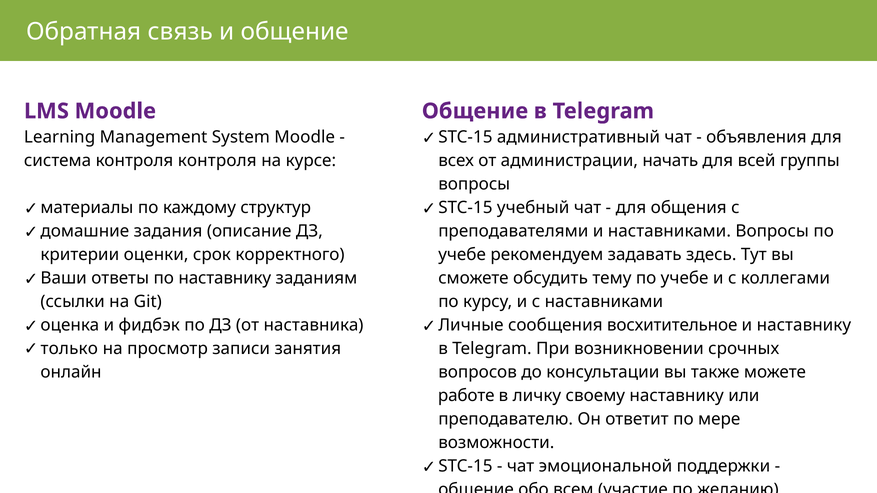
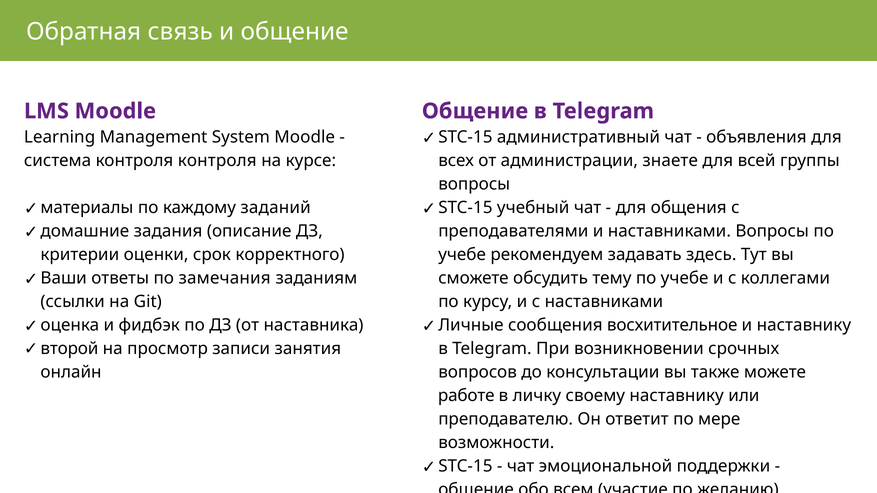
начать: начать -> знаете (670, 161)
структур: структур -> заданий (276, 208)
по наставнику: наставнику -> замечания (225, 278)
только: только -> второй (69, 349)
